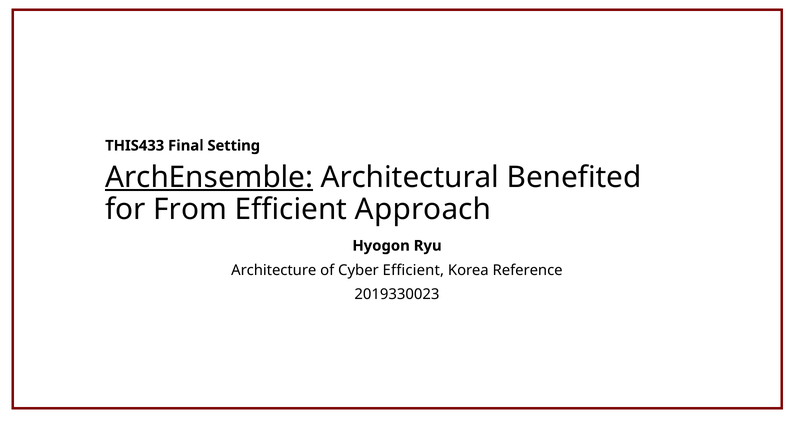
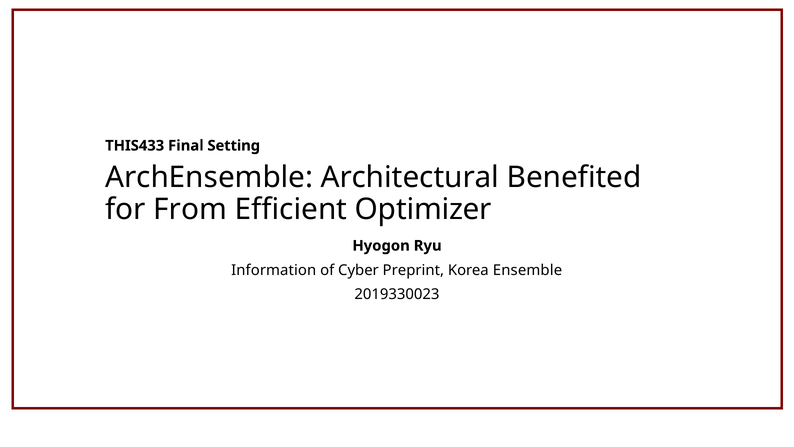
ArchEnsemble underline: present -> none (209, 177)
Approach: Approach -> Optimizer (423, 209)
Architecture: Architecture -> Information (274, 270)
Cyber Efficient: Efficient -> Preprint (413, 270)
Reference: Reference -> Ensemble (528, 270)
